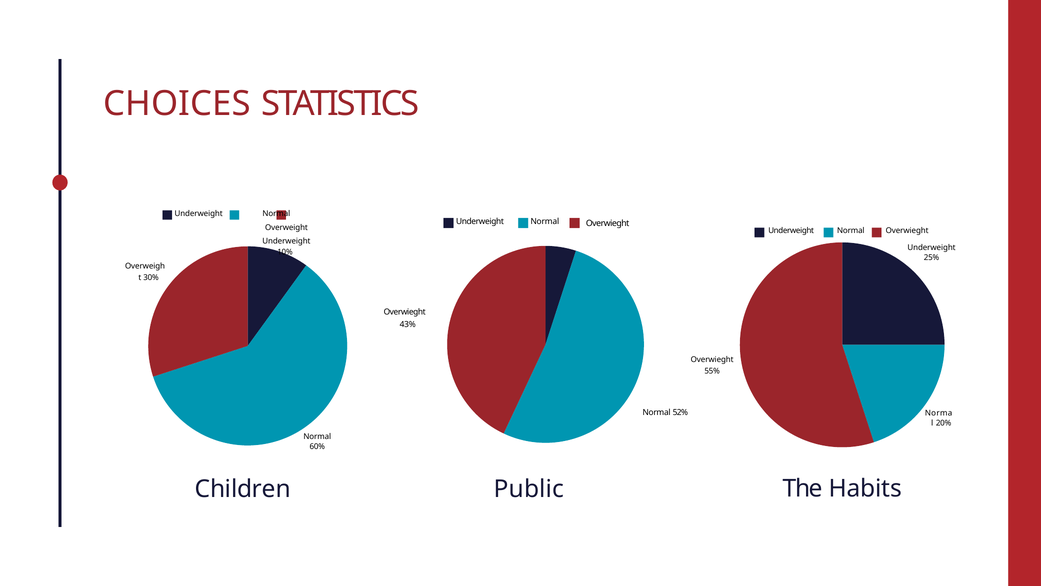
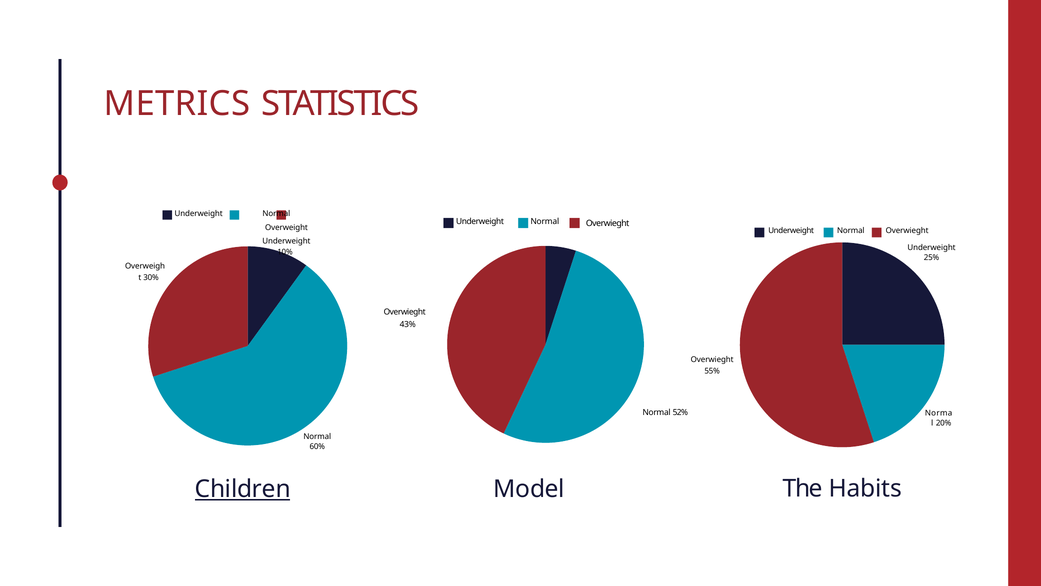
CHOICES: CHOICES -> METRICS (177, 104)
Public: Public -> Model (529, 489)
Children underline: none -> present (243, 489)
